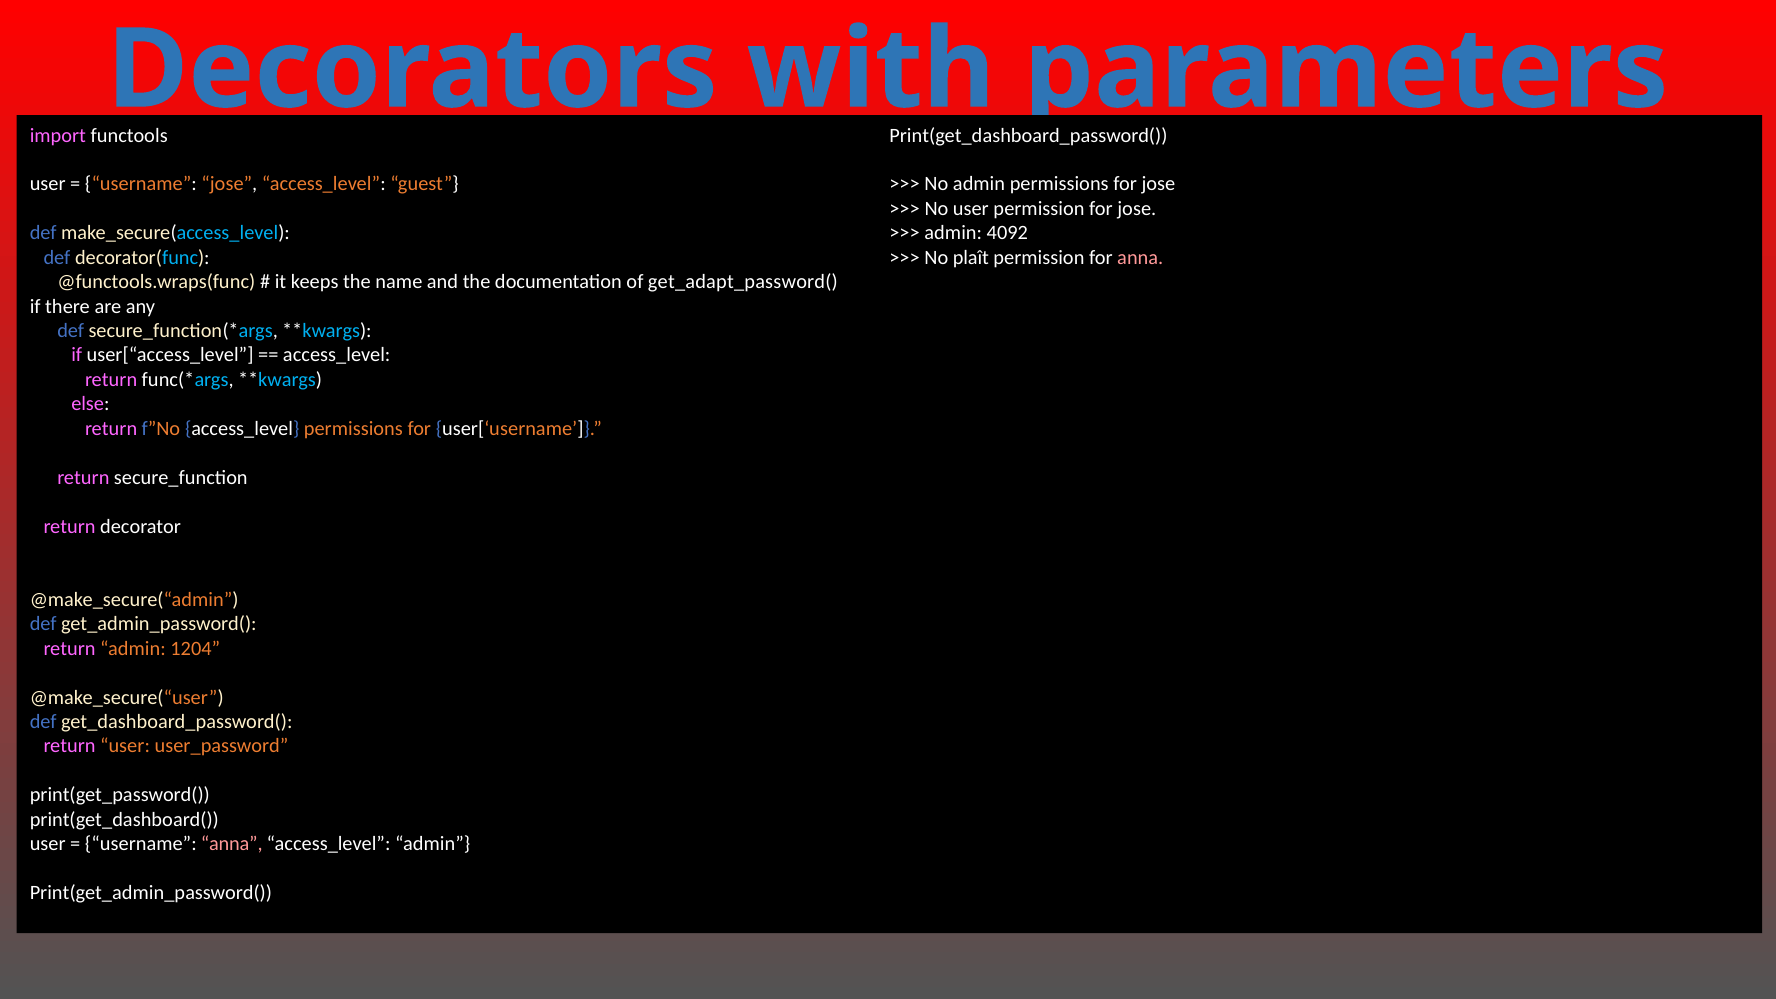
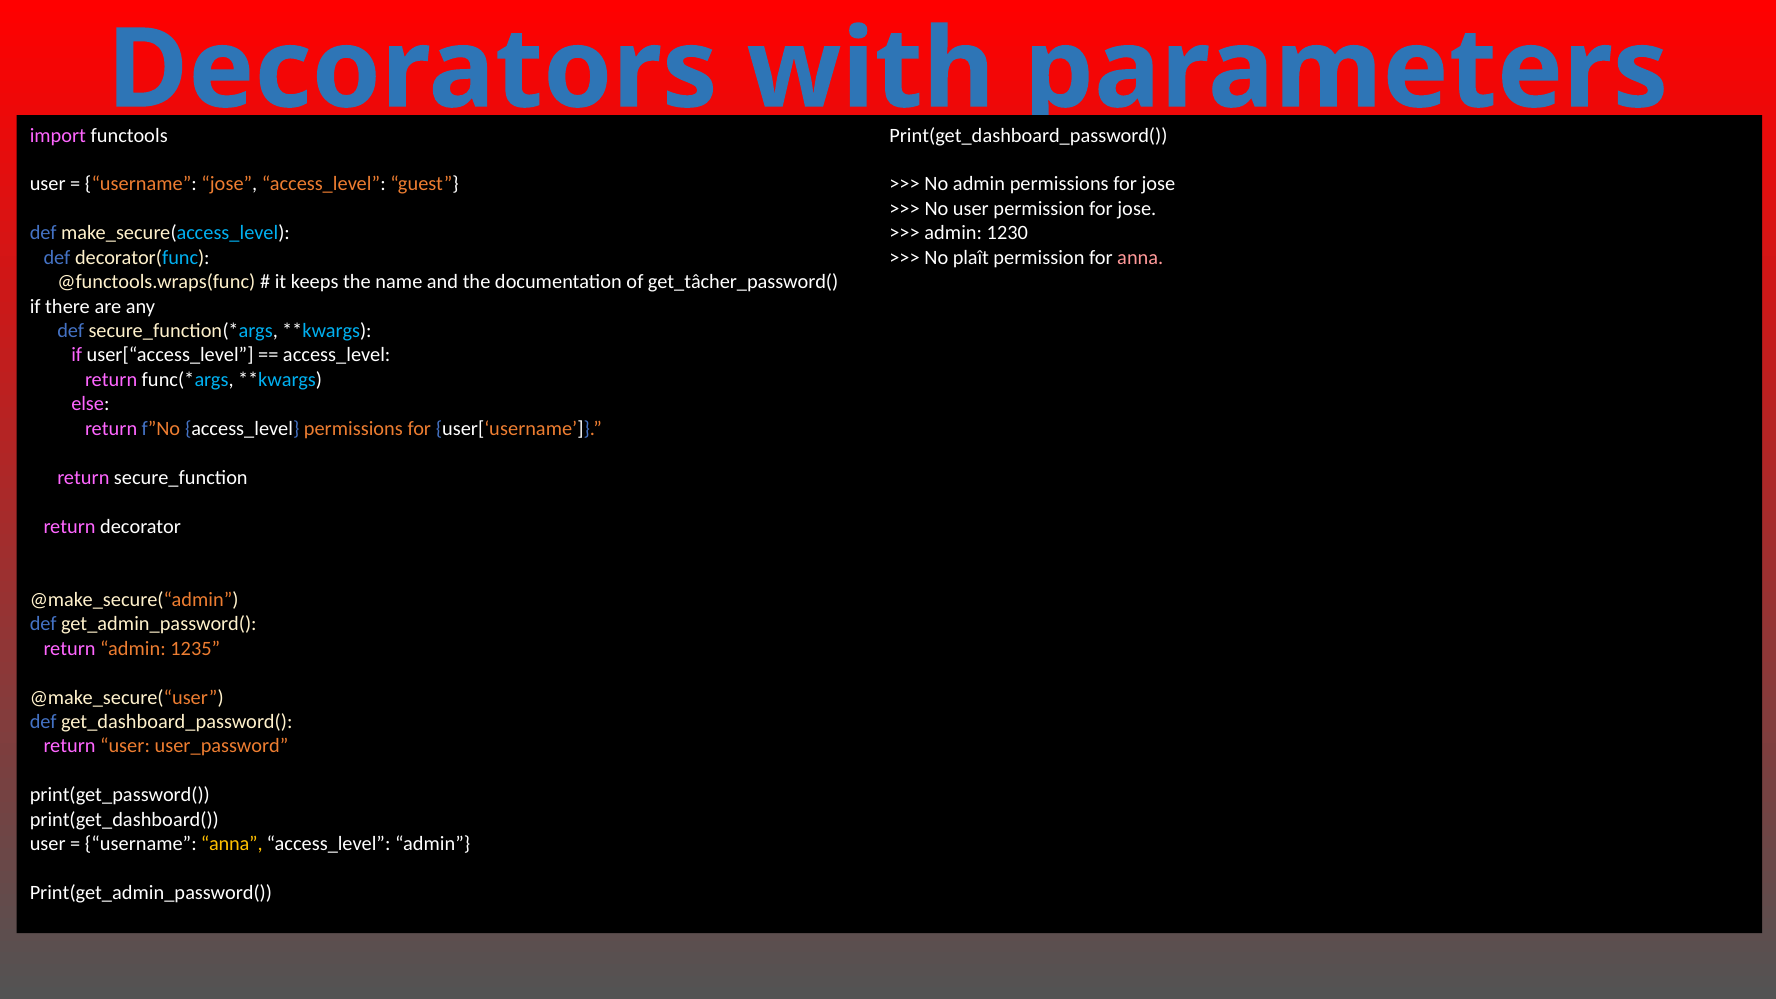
4092: 4092 -> 1230 (1007, 233)
get_adapt_password(: get_adapt_password( -> get_tâcher_password( (743, 282)
1204: 1204 -> 1235 (195, 648)
anna colour: pink -> yellow (232, 844)
